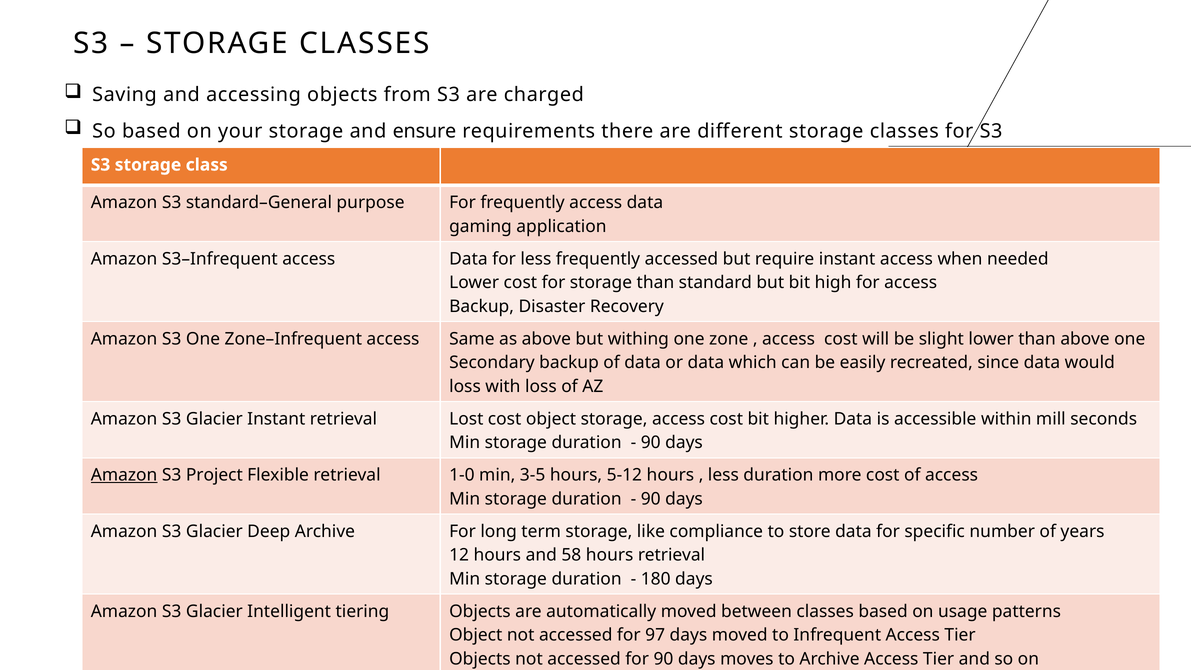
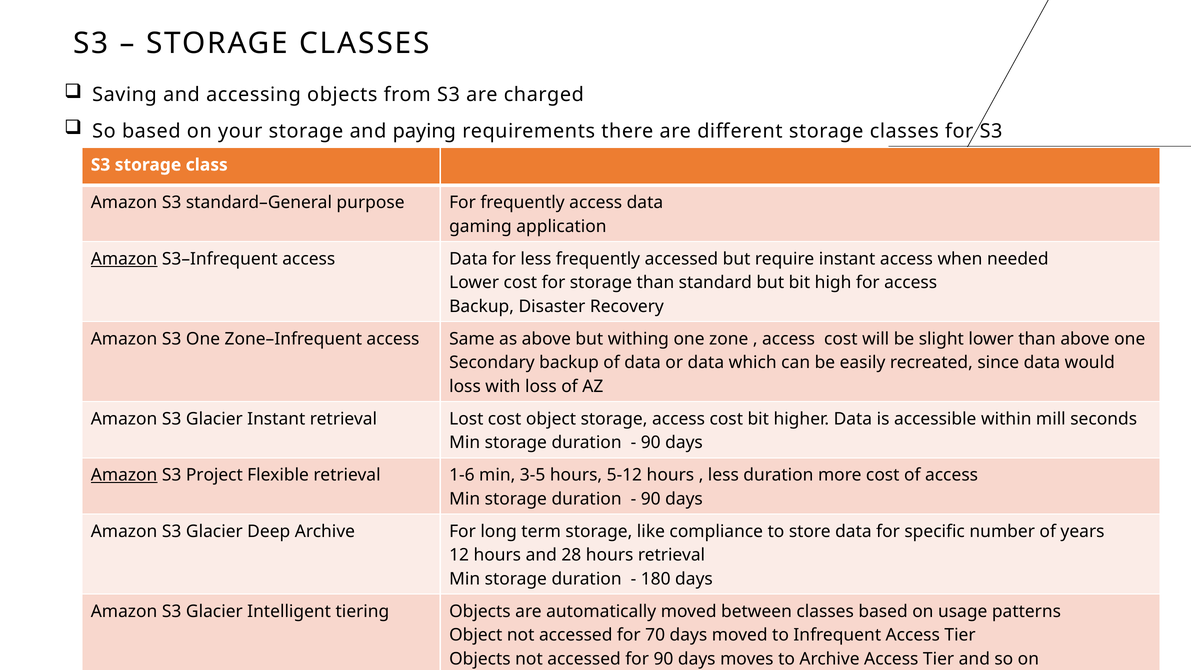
ensure: ensure -> paying (424, 131)
Amazon underline: none -> present (124, 259)
1-0: 1-0 -> 1-6 (462, 475)
58: 58 -> 28 (571, 555)
97: 97 -> 70 (655, 635)
